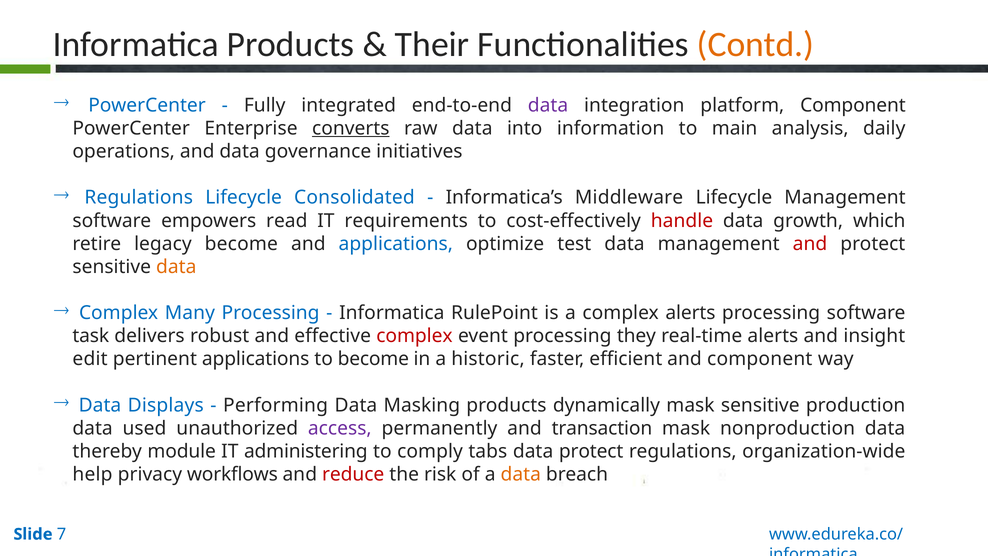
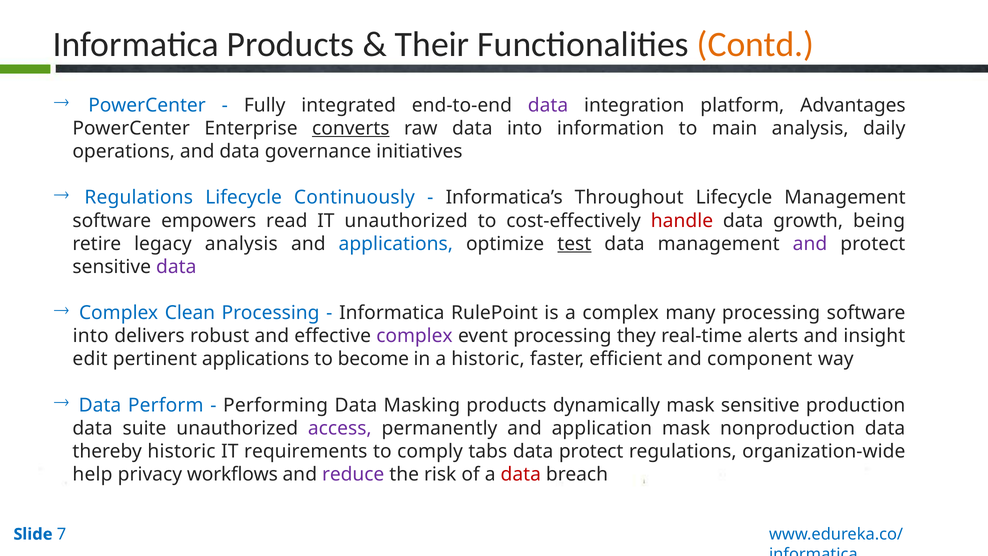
platform Component: Component -> Advantages (853, 105)
Consolidated: Consolidated -> Continuously (354, 198)
Middleware: Middleware -> Throughout (629, 198)
IT requirements: requirements -> unauthorized (406, 221)
which: which -> being (879, 221)
legacy become: become -> analysis (241, 244)
test underline: none -> present (574, 244)
and colour: red -> purple (810, 244)
data colour: orange -> purple (176, 267)
Many: Many -> Clean (190, 313)
complex alerts: alerts -> many (690, 313)
task: task -> into (91, 336)
complex colour: red -> purple (414, 336)
Displays: Displays -> Perform (166, 405)
used: used -> suite (144, 428)
transaction: transaction -> application (602, 428)
thereby module: module -> historic (181, 451)
administering: administering -> requirements (306, 451)
reduce colour: red -> purple (353, 474)
data colour: orange -> red (521, 474)
